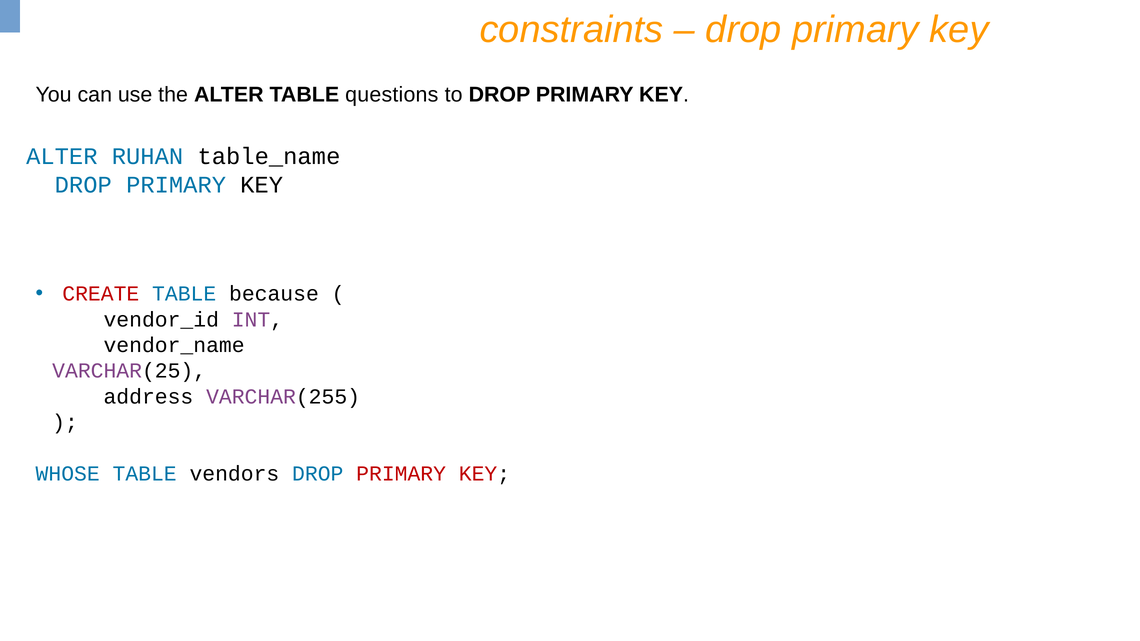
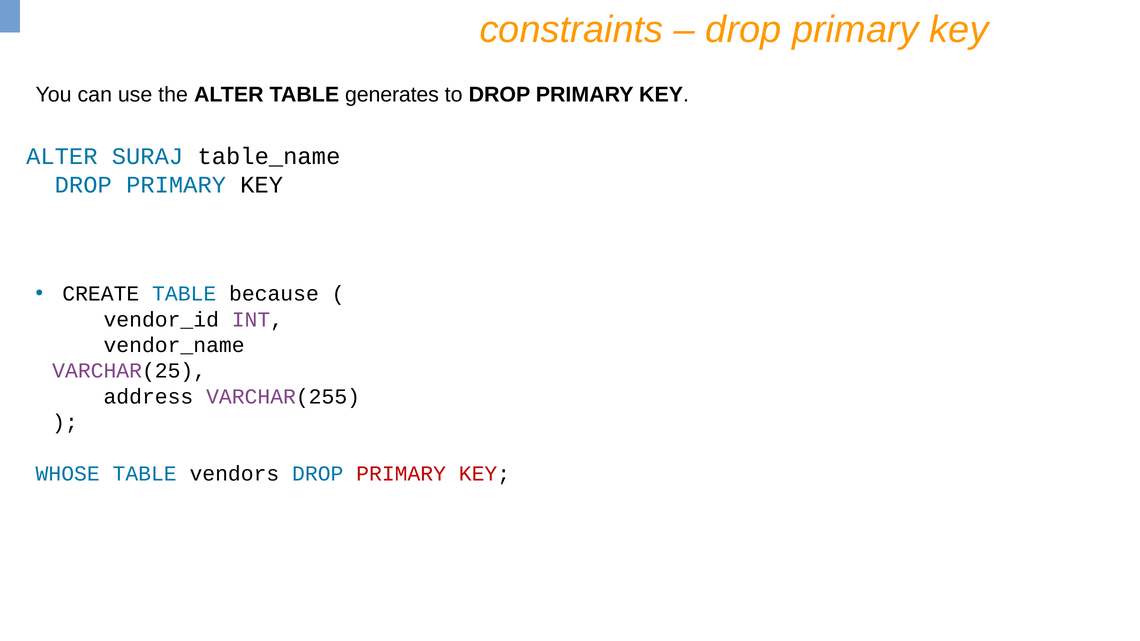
questions: questions -> generates (392, 95)
RUHAN: RUHAN -> SURAJ (148, 156)
CREATE colour: red -> black (101, 294)
